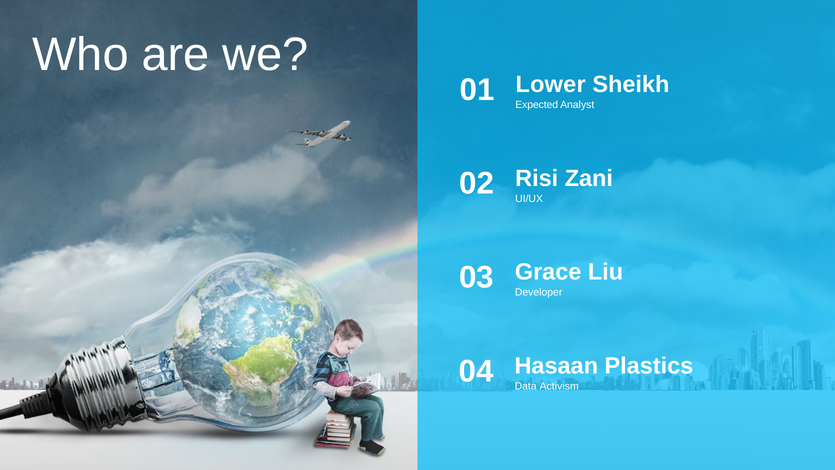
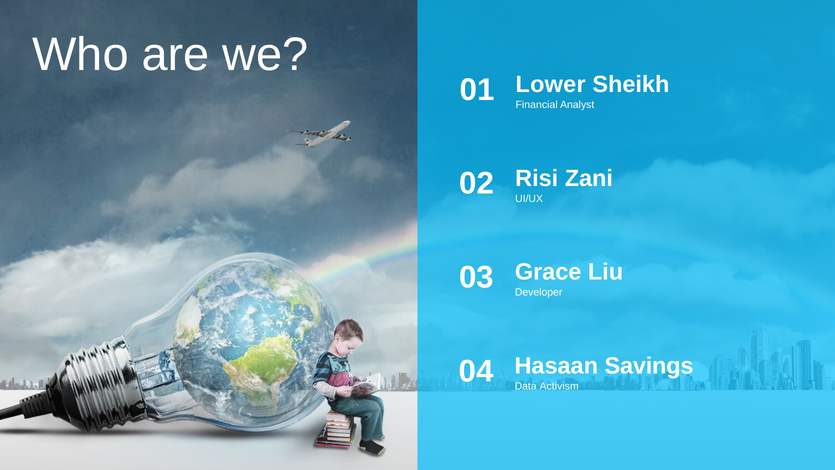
Expected: Expected -> Financial (537, 105)
Plastics: Plastics -> Savings (649, 366)
